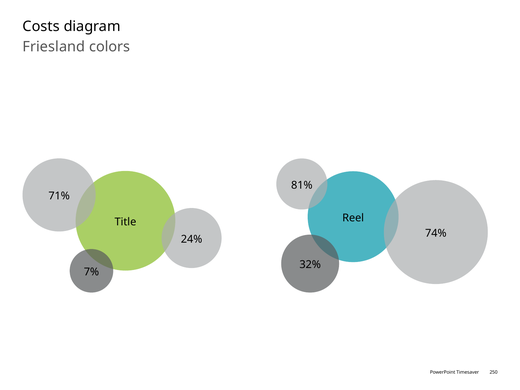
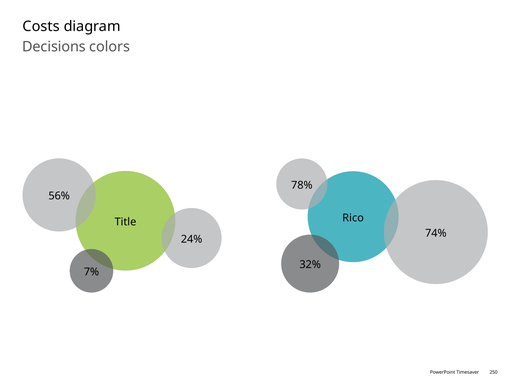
Friesland: Friesland -> Decisions (54, 47)
81%: 81% -> 78% (302, 185)
71%: 71% -> 56% (59, 196)
Reel: Reel -> Rico (353, 218)
